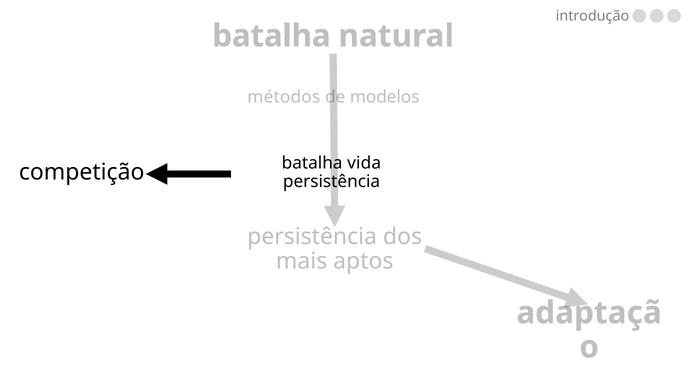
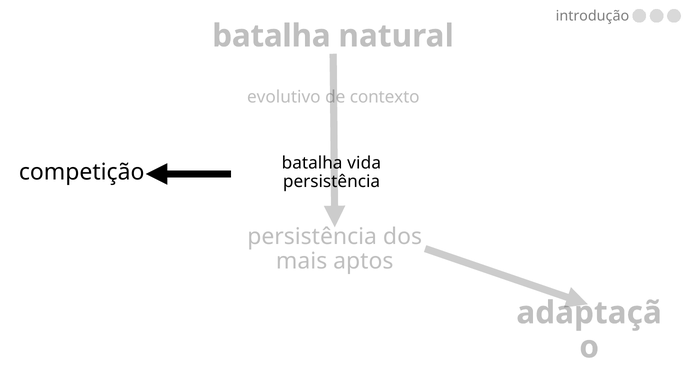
métodos: métodos -> evolutivo (284, 97)
modelos: modelos -> contexto (385, 97)
